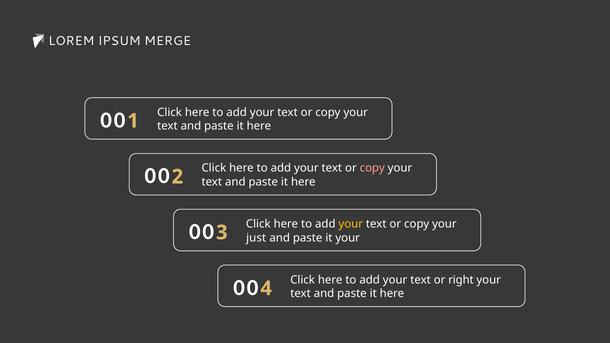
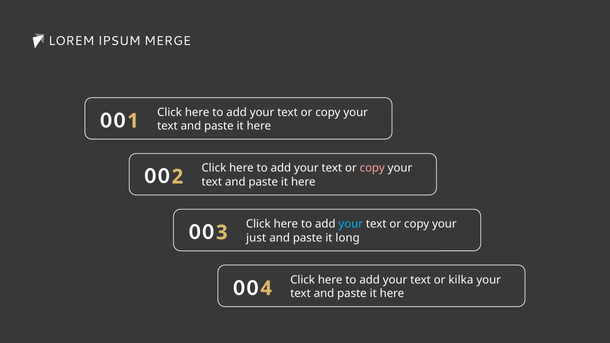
your colour: yellow -> light blue (351, 224)
it your: your -> long (348, 238)
right: right -> kilka (461, 280)
